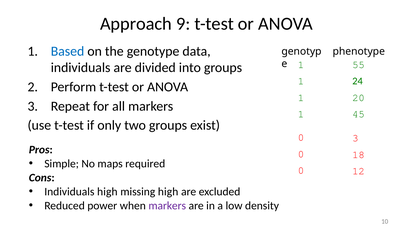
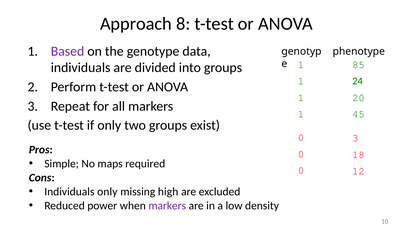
9: 9 -> 8 (183, 24)
Based colour: blue -> purple (68, 51)
55: 55 -> 85 (358, 65)
Individuals high: high -> only (107, 192)
